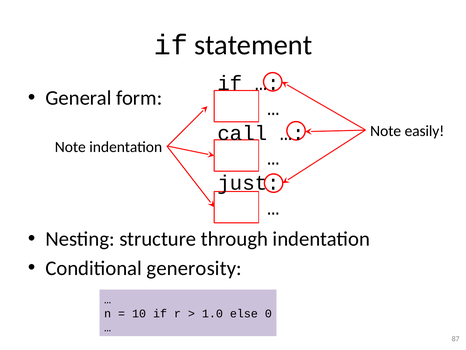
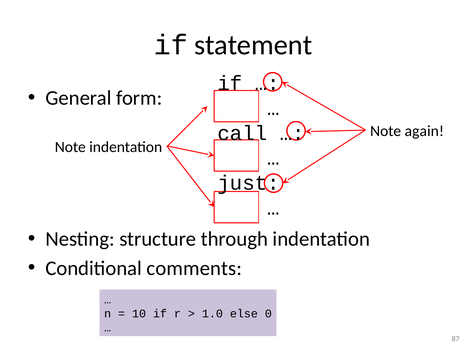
easily: easily -> again (424, 131)
generosity: generosity -> comments (194, 268)
